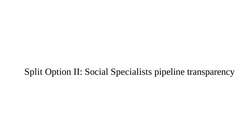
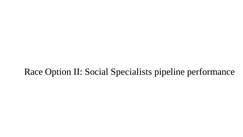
Split: Split -> Race (34, 72)
transparency: transparency -> performance (211, 72)
